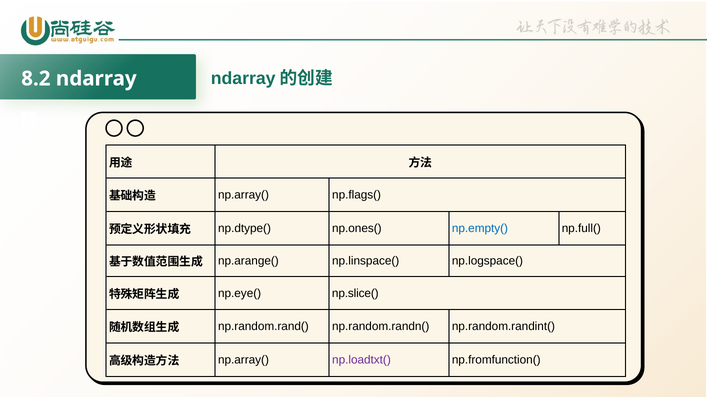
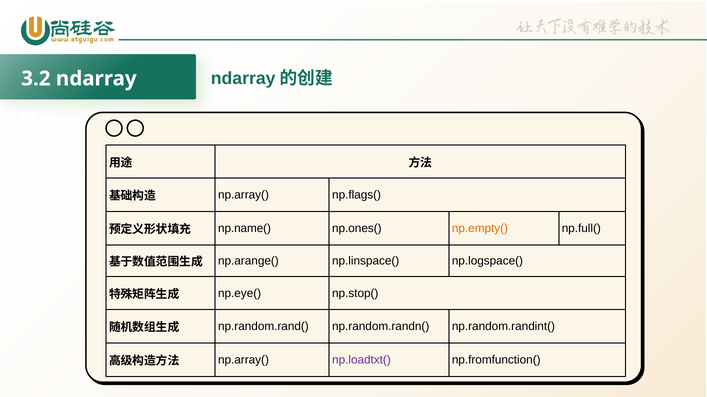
8.2: 8.2 -> 3.2 (36, 79)
np.dtype(: np.dtype( -> np.name( (245, 229)
np.empty( colour: blue -> orange (480, 229)
np.slice(: np.slice( -> np.stop( (355, 294)
